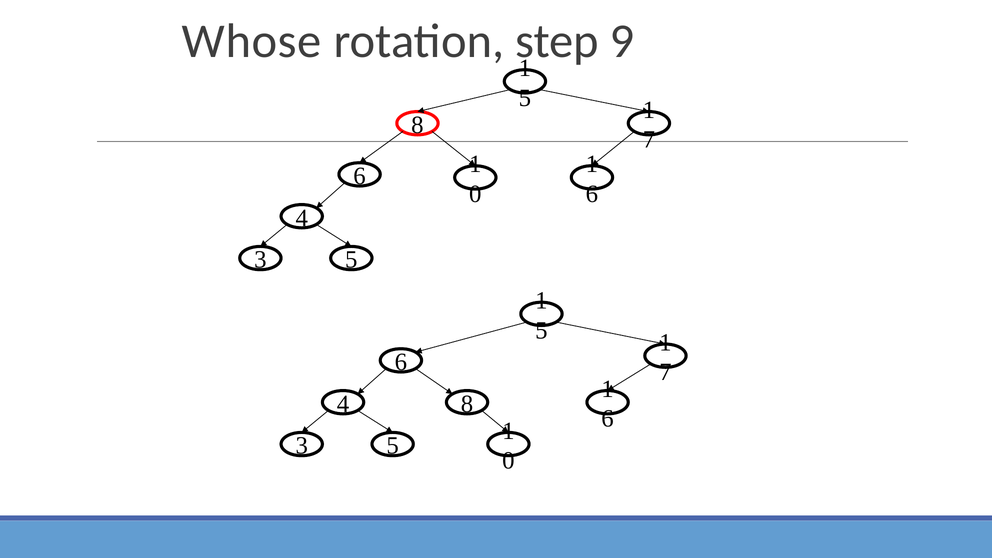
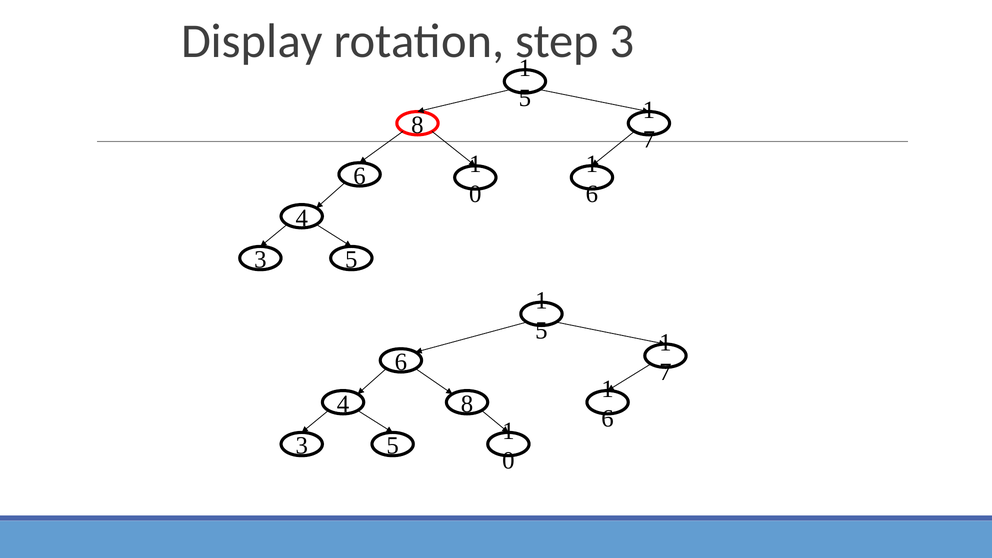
Whose: Whose -> Display (252, 41)
9: 9 -> 3 (622, 41)
